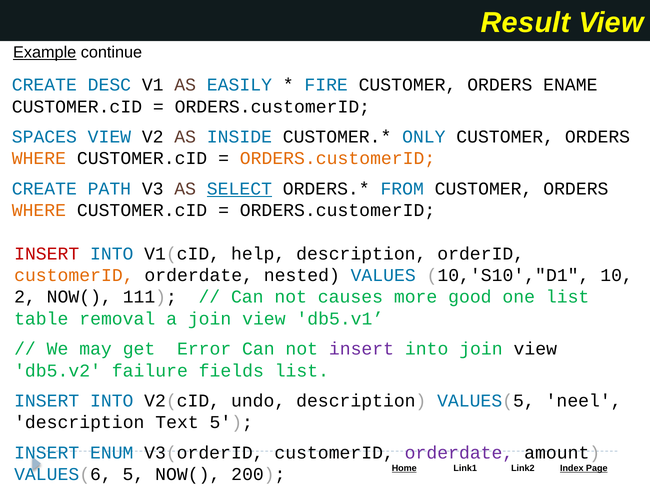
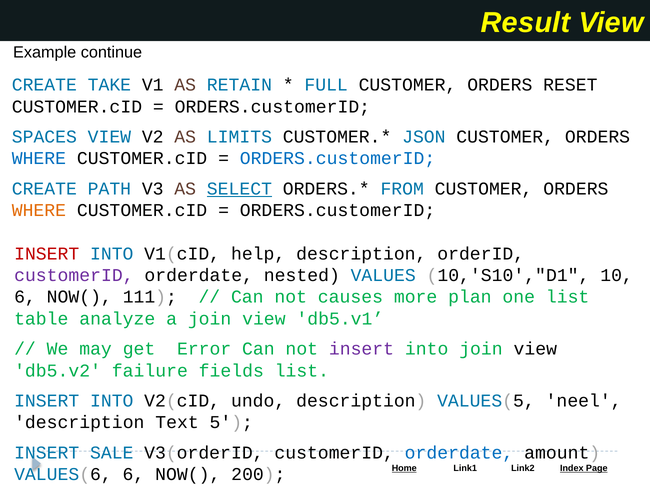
Example underline: present -> none (45, 52)
DESC: DESC -> TAKE (109, 85)
EASILY: EASILY -> RETAIN (239, 85)
FIRE: FIRE -> FULL (326, 85)
ENAME: ENAME -> RESET (570, 85)
INSIDE: INSIDE -> LIMITS (239, 137)
ONLY: ONLY -> JSON (424, 137)
WHERE colour: orange -> blue (39, 159)
ORDERS.customerID colour: orange -> blue (338, 159)
customerID colour: orange -> purple (74, 276)
2: 2 -> 6 (25, 297)
good: good -> plan (470, 297)
removal: removal -> analyze (117, 319)
ENUM: ENUM -> SALE (112, 453)
orderdate colour: purple -> blue (459, 453)
VALUES(6 5: 5 -> 6 (133, 475)
